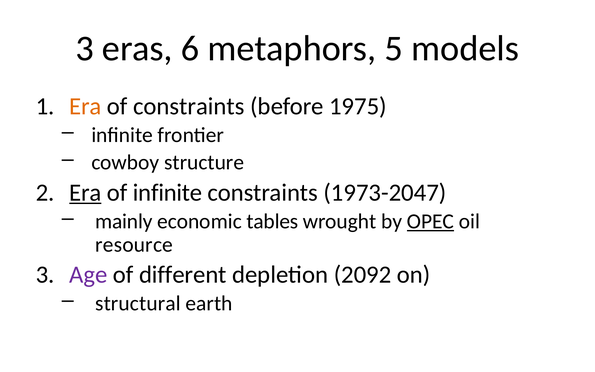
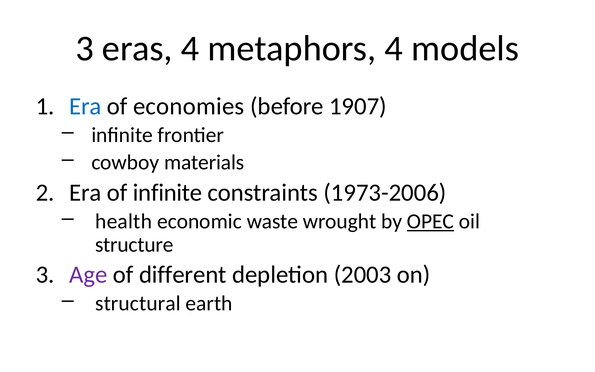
eras 6: 6 -> 4 (190, 48)
metaphors 5: 5 -> 4 (394, 48)
Era colour: orange -> blue (85, 106)
of constraints: constraints -> economies (189, 106)
1975: 1975 -> 1907 (358, 106)
structure: structure -> materials (204, 162)
Era underline: present -> none (85, 193)
1973-2047: 1973-2047 -> 1973-2006 (385, 193)
mainly: mainly -> health (124, 221)
tables: tables -> waste (272, 221)
resource: resource -> structure (134, 245)
2092: 2092 -> 2003 (363, 275)
